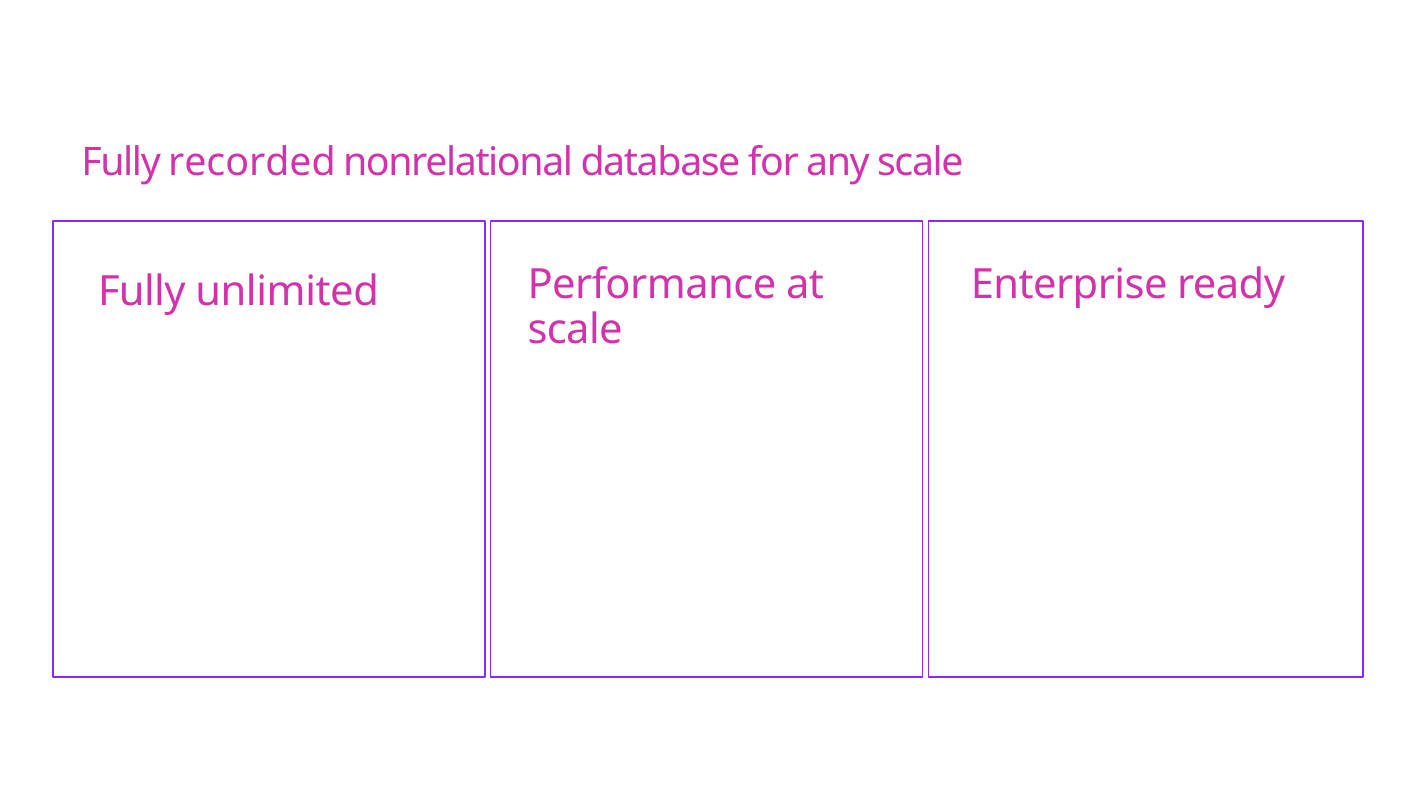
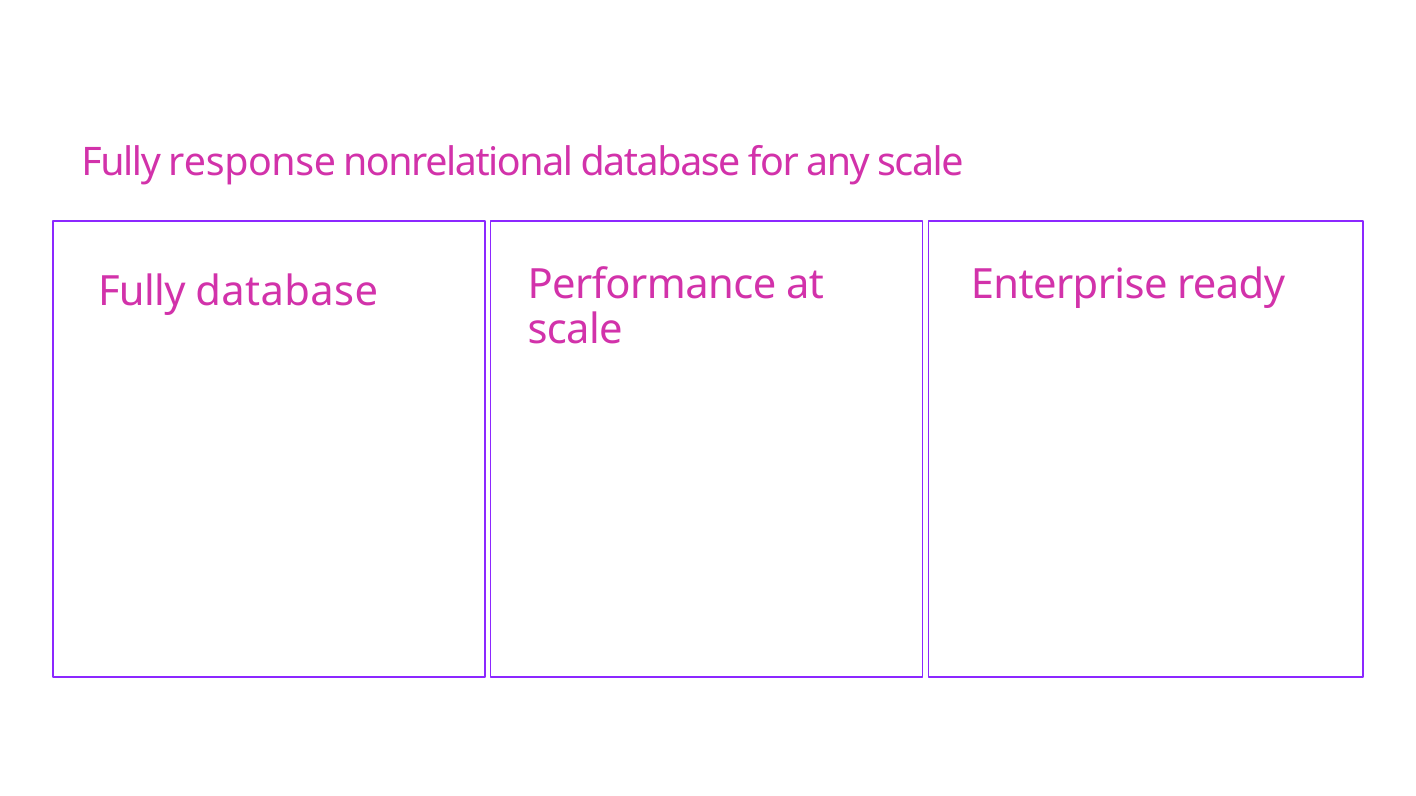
Fully recorded: recorded -> response (252, 162)
Fully unlimited: unlimited -> database (287, 292)
